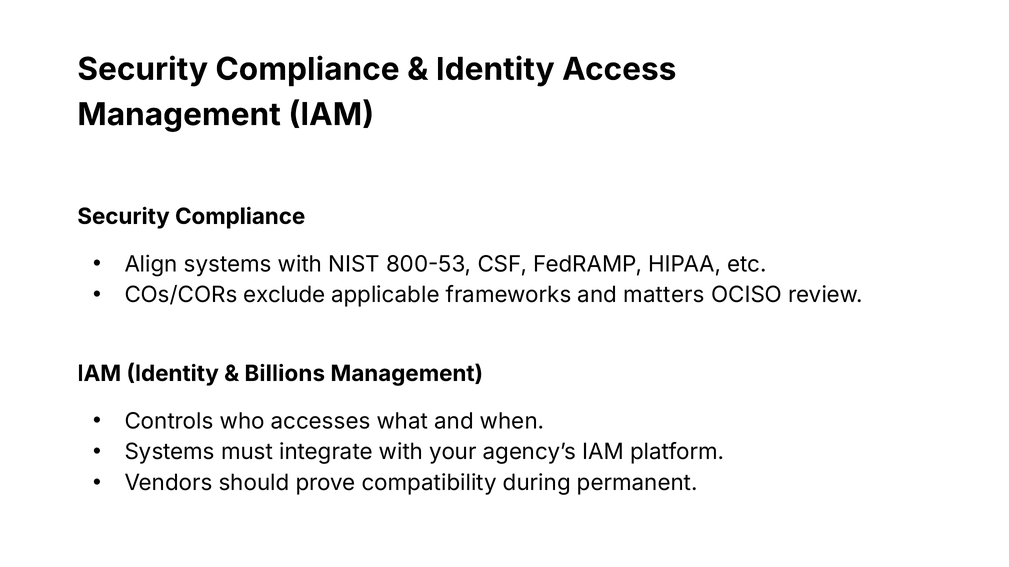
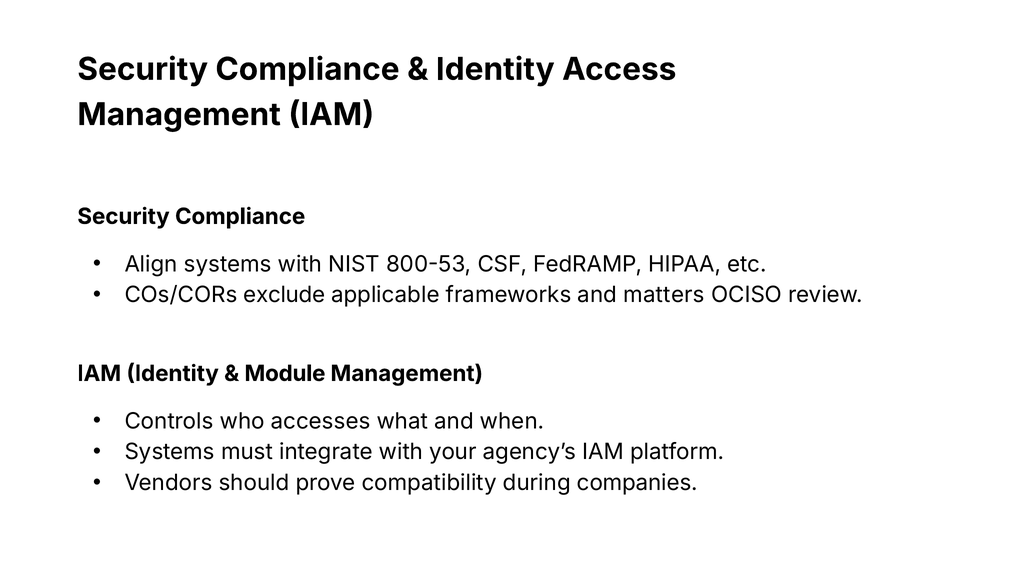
Billions: Billions -> Module (285, 374)
permanent: permanent -> companies (637, 483)
